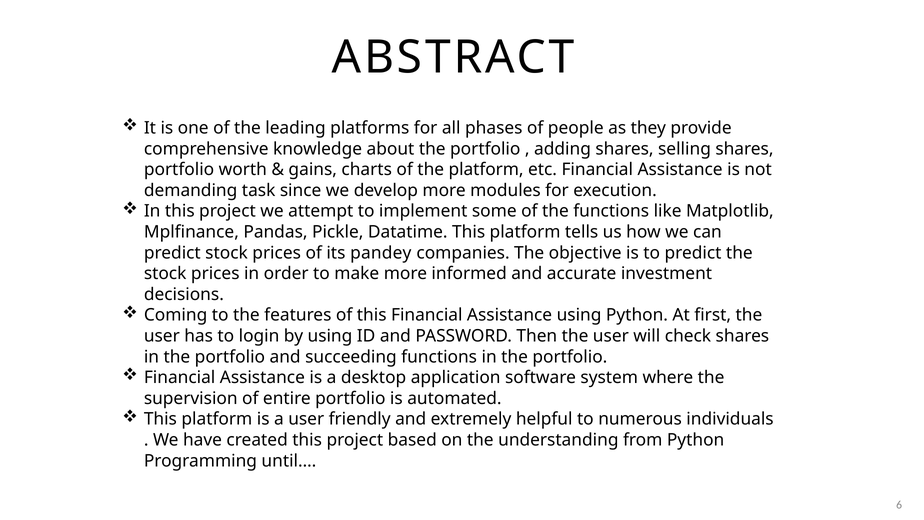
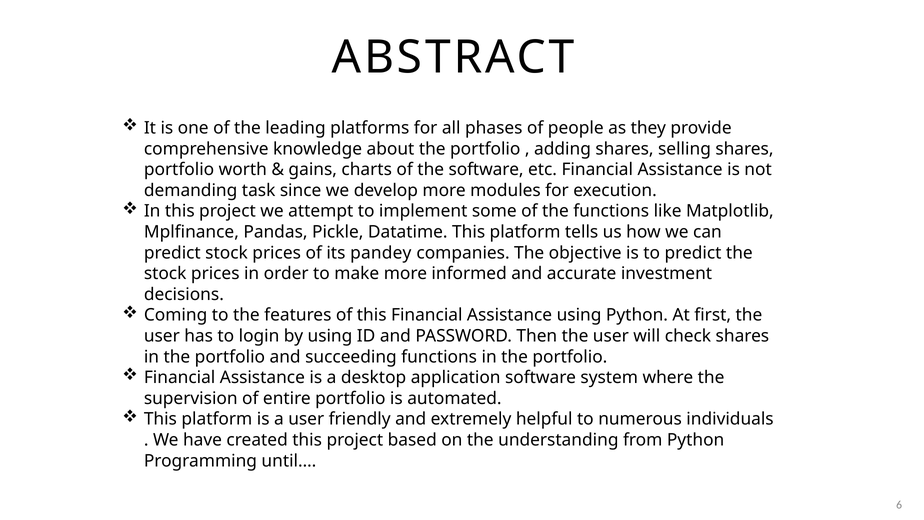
the platform: platform -> software (486, 170)
